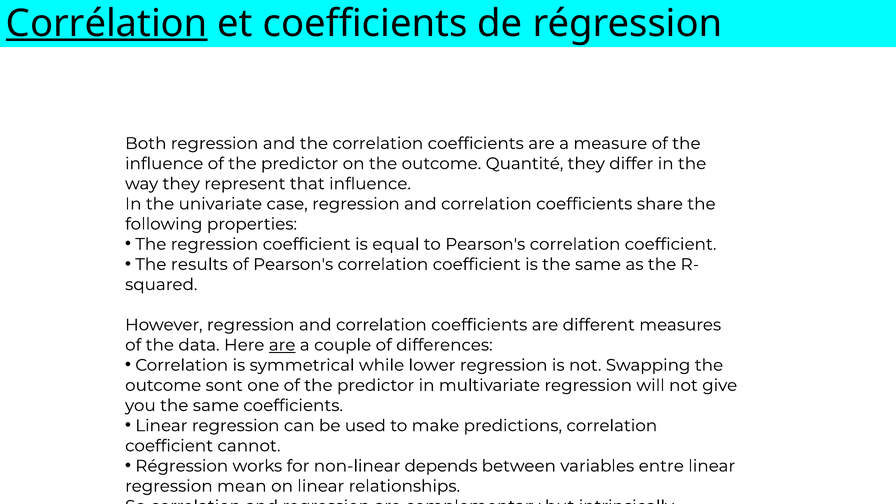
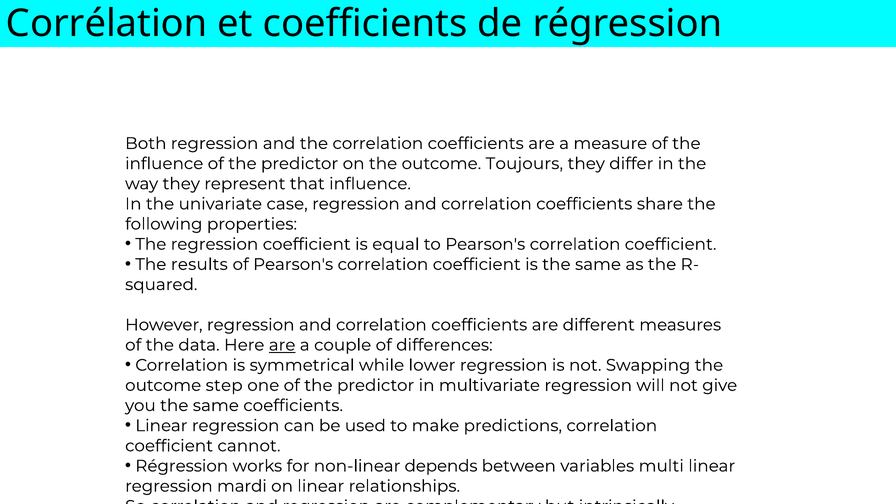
Corrélation underline: present -> none (107, 23)
Quantité: Quantité -> Toujours (524, 164)
sont: sont -> step (224, 385)
entre: entre -> multi (661, 466)
mean: mean -> mardi (242, 486)
